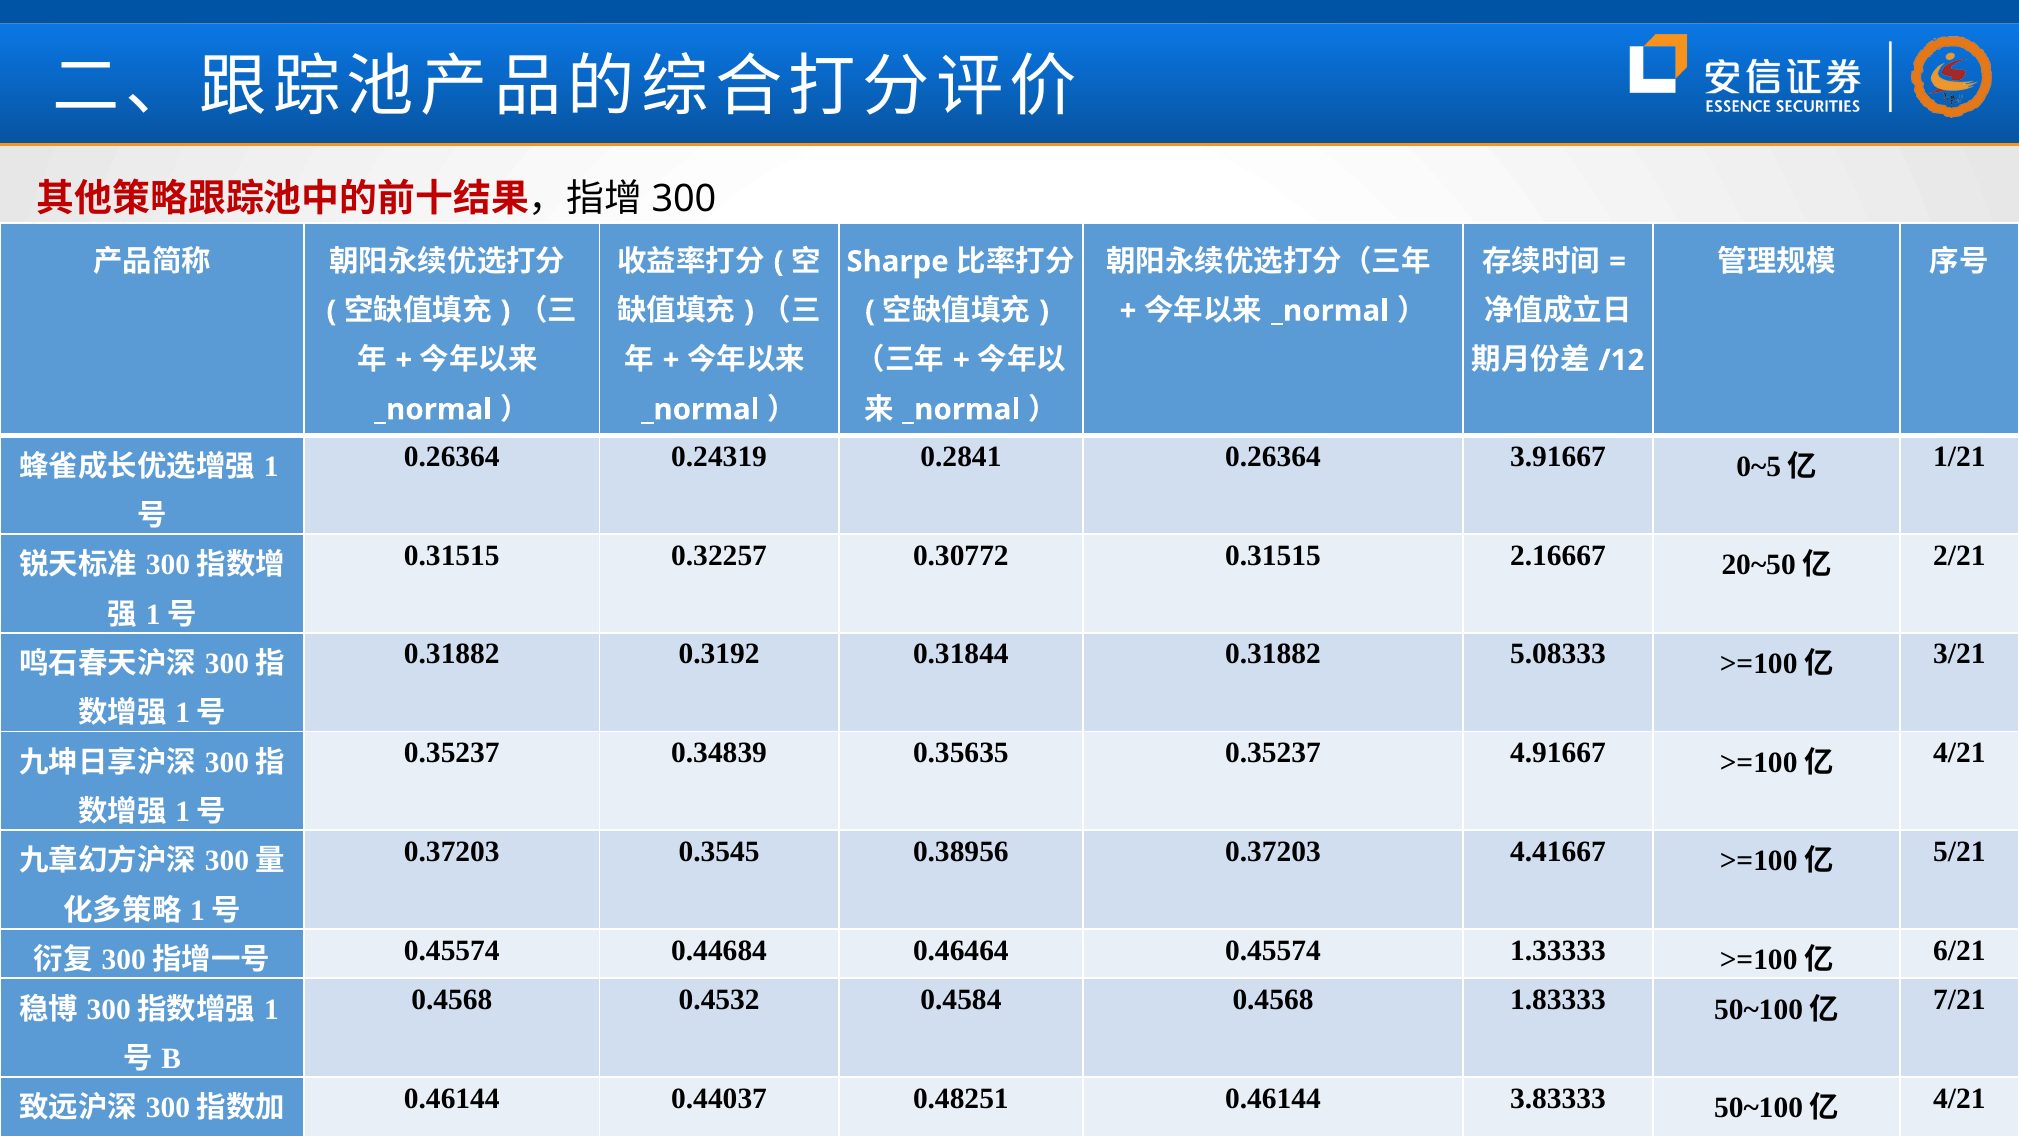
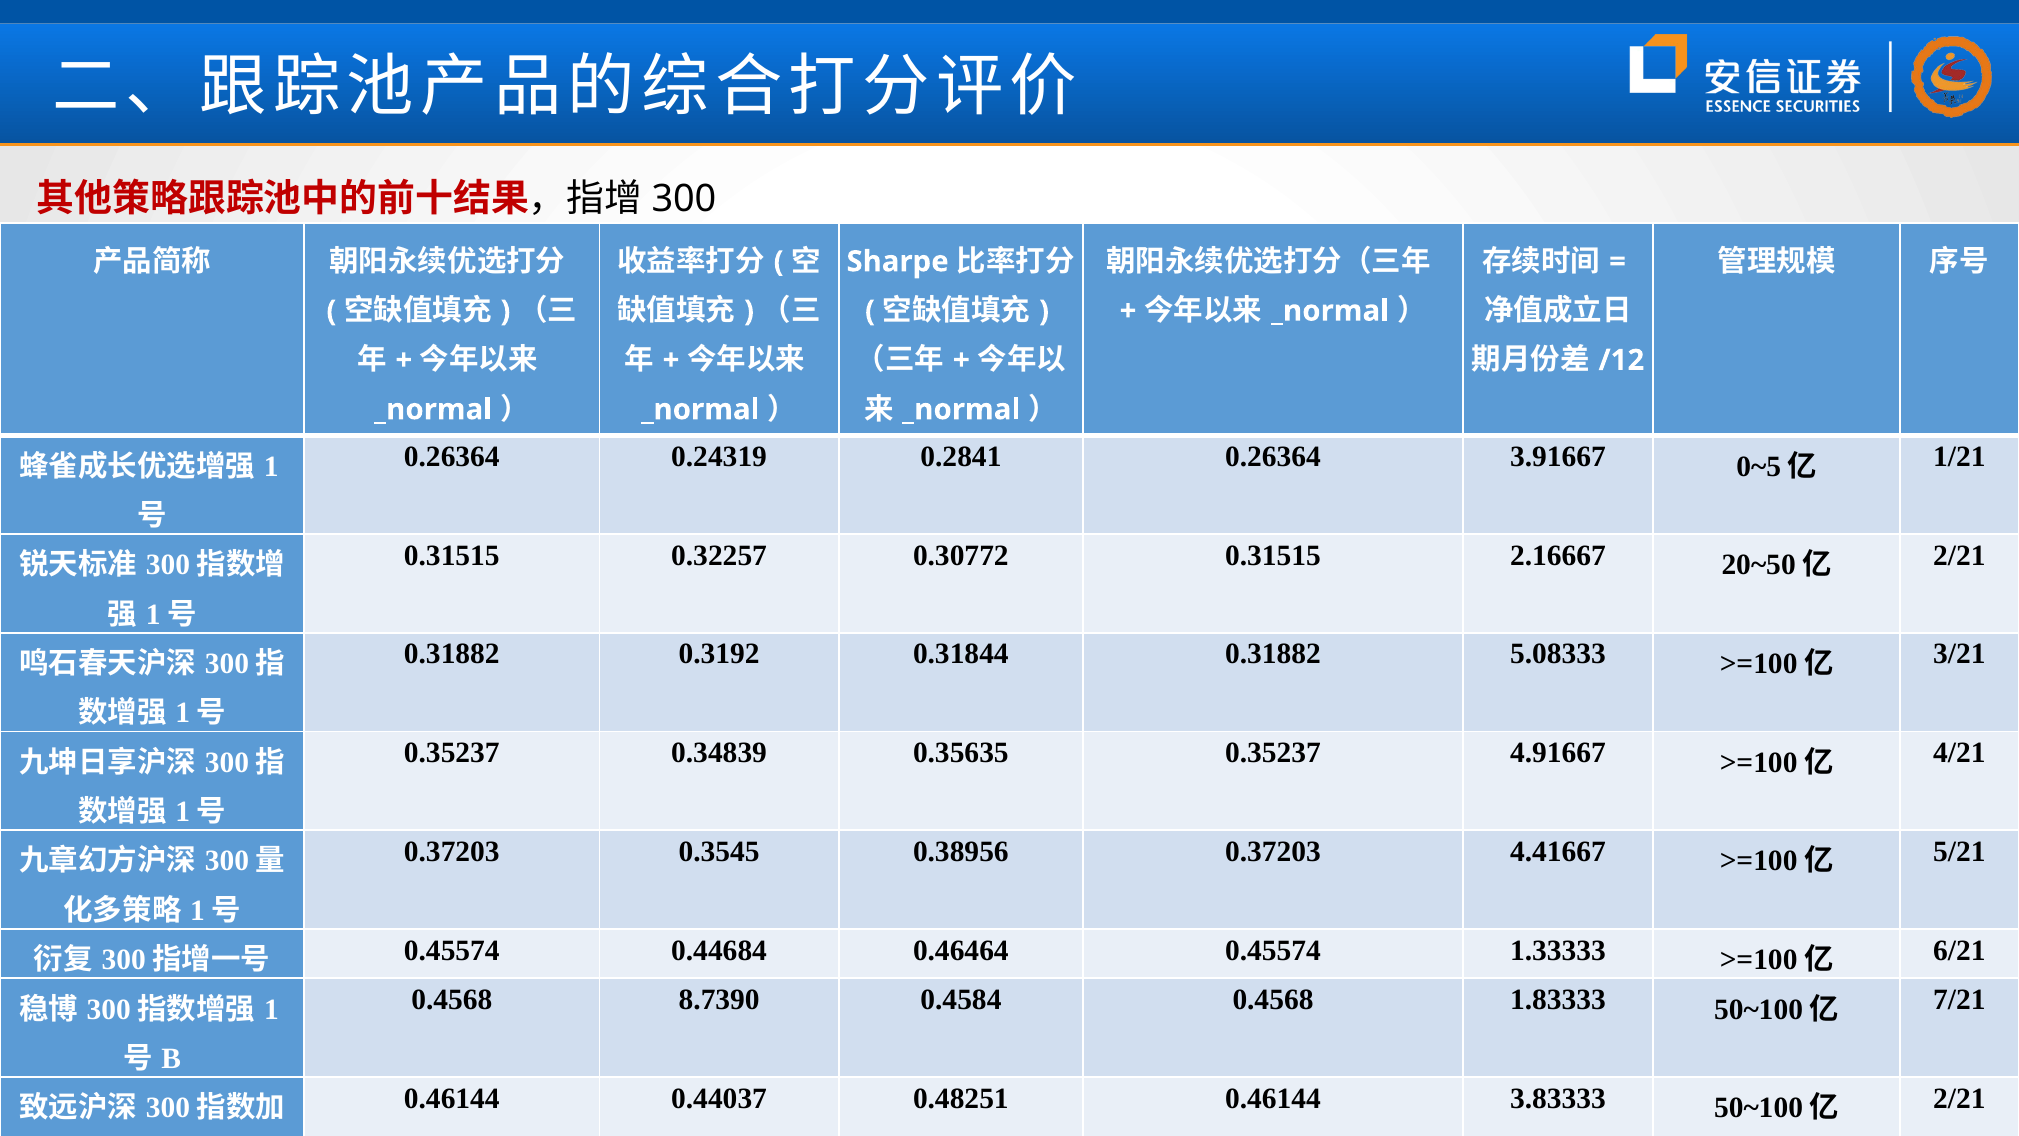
0.4532: 0.4532 -> 8.7390 (719, 999)
4/21: 4/21 -> 2/21 (1959, 1098)
